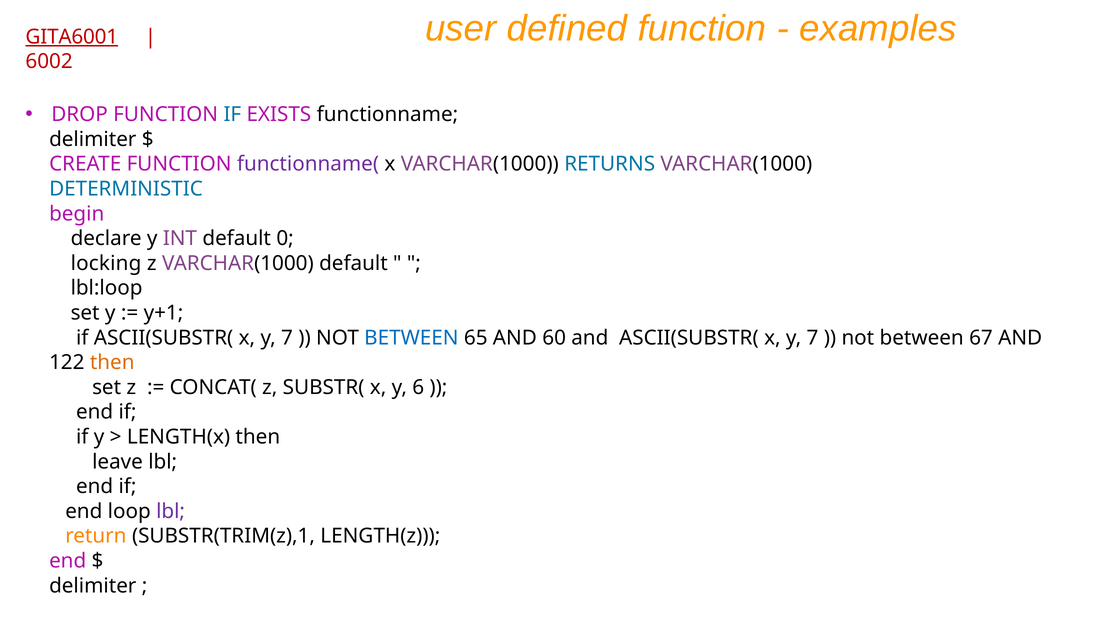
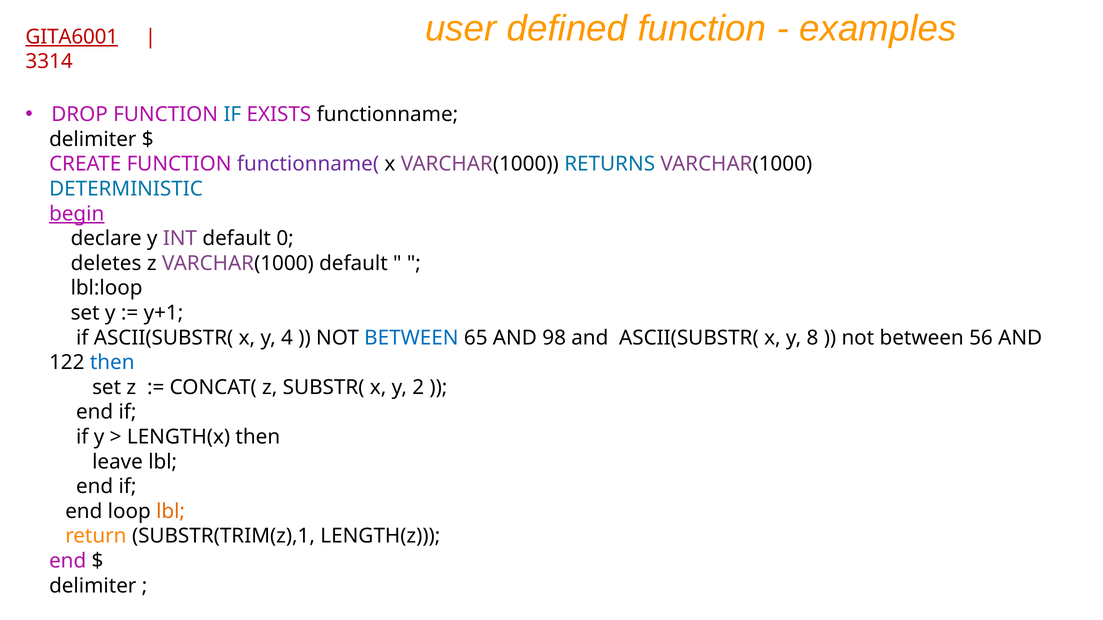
6002: 6002 -> 3314 (49, 62)
begin underline: none -> present (77, 214)
locking: locking -> deletes (106, 264)
7: 7 -> 4 (287, 338)
60: 60 -> 98 (554, 338)
7: 7 -> 8 (812, 338)
67: 67 -> 56 (981, 338)
then colour: orange -> blue (112, 363)
6: 6 -> 2 (418, 388)
lbl colour: purple -> orange (171, 512)
